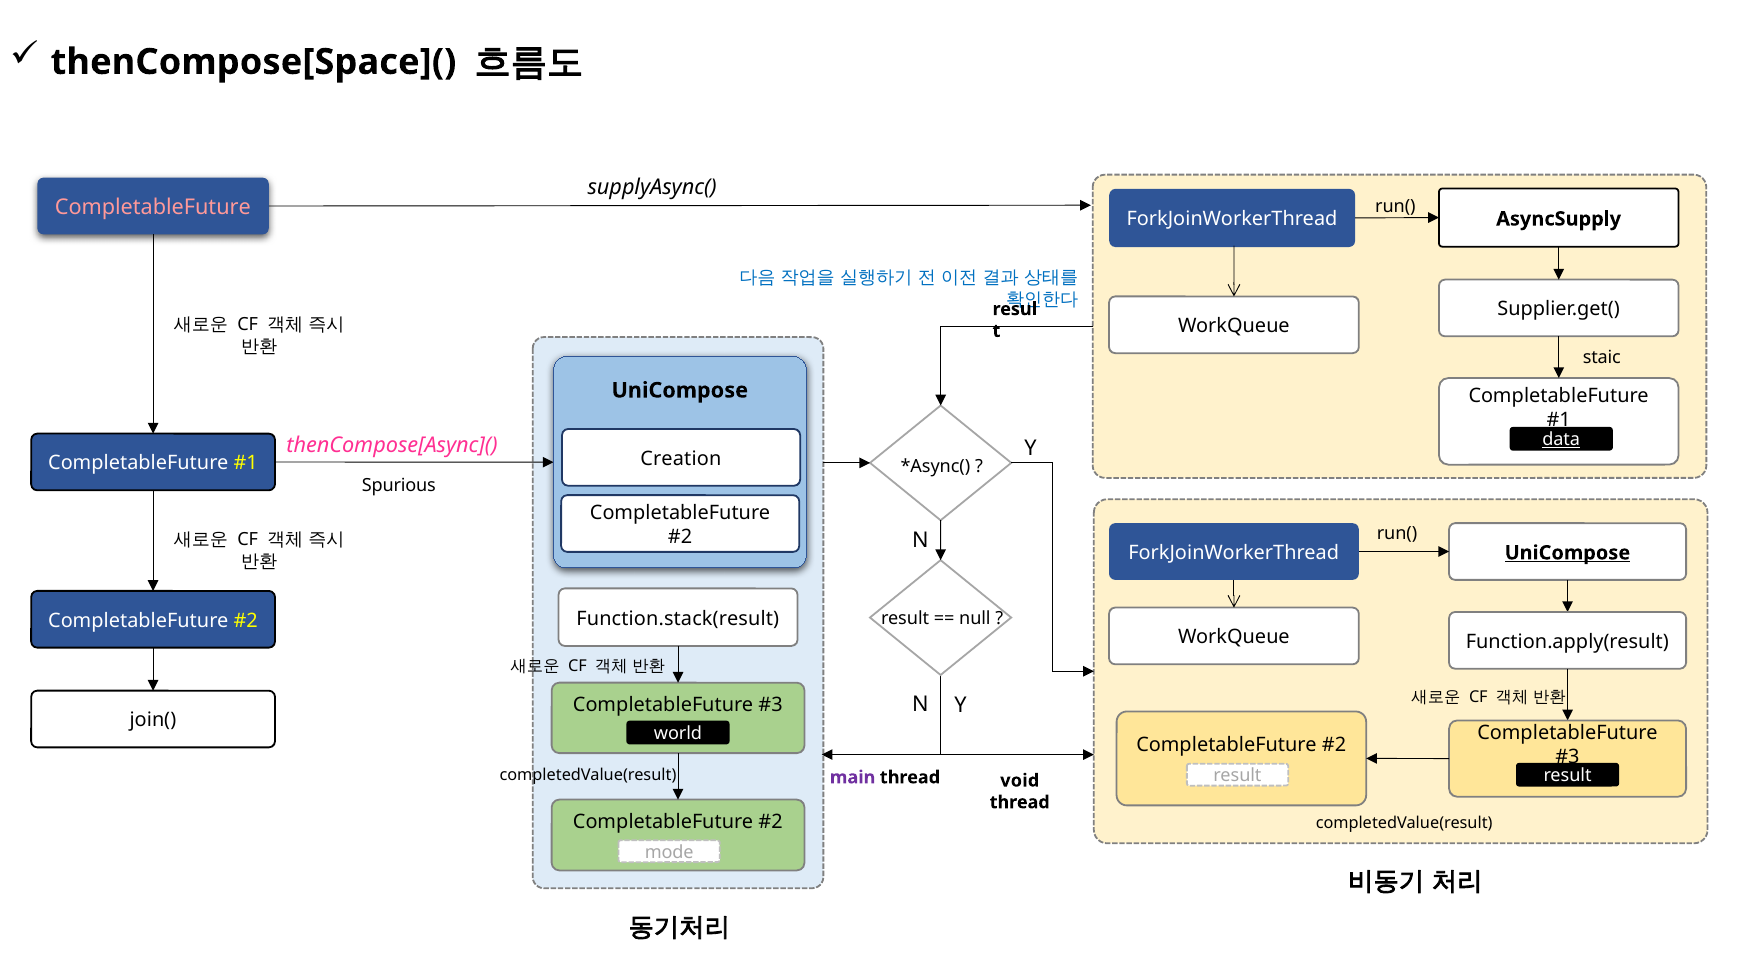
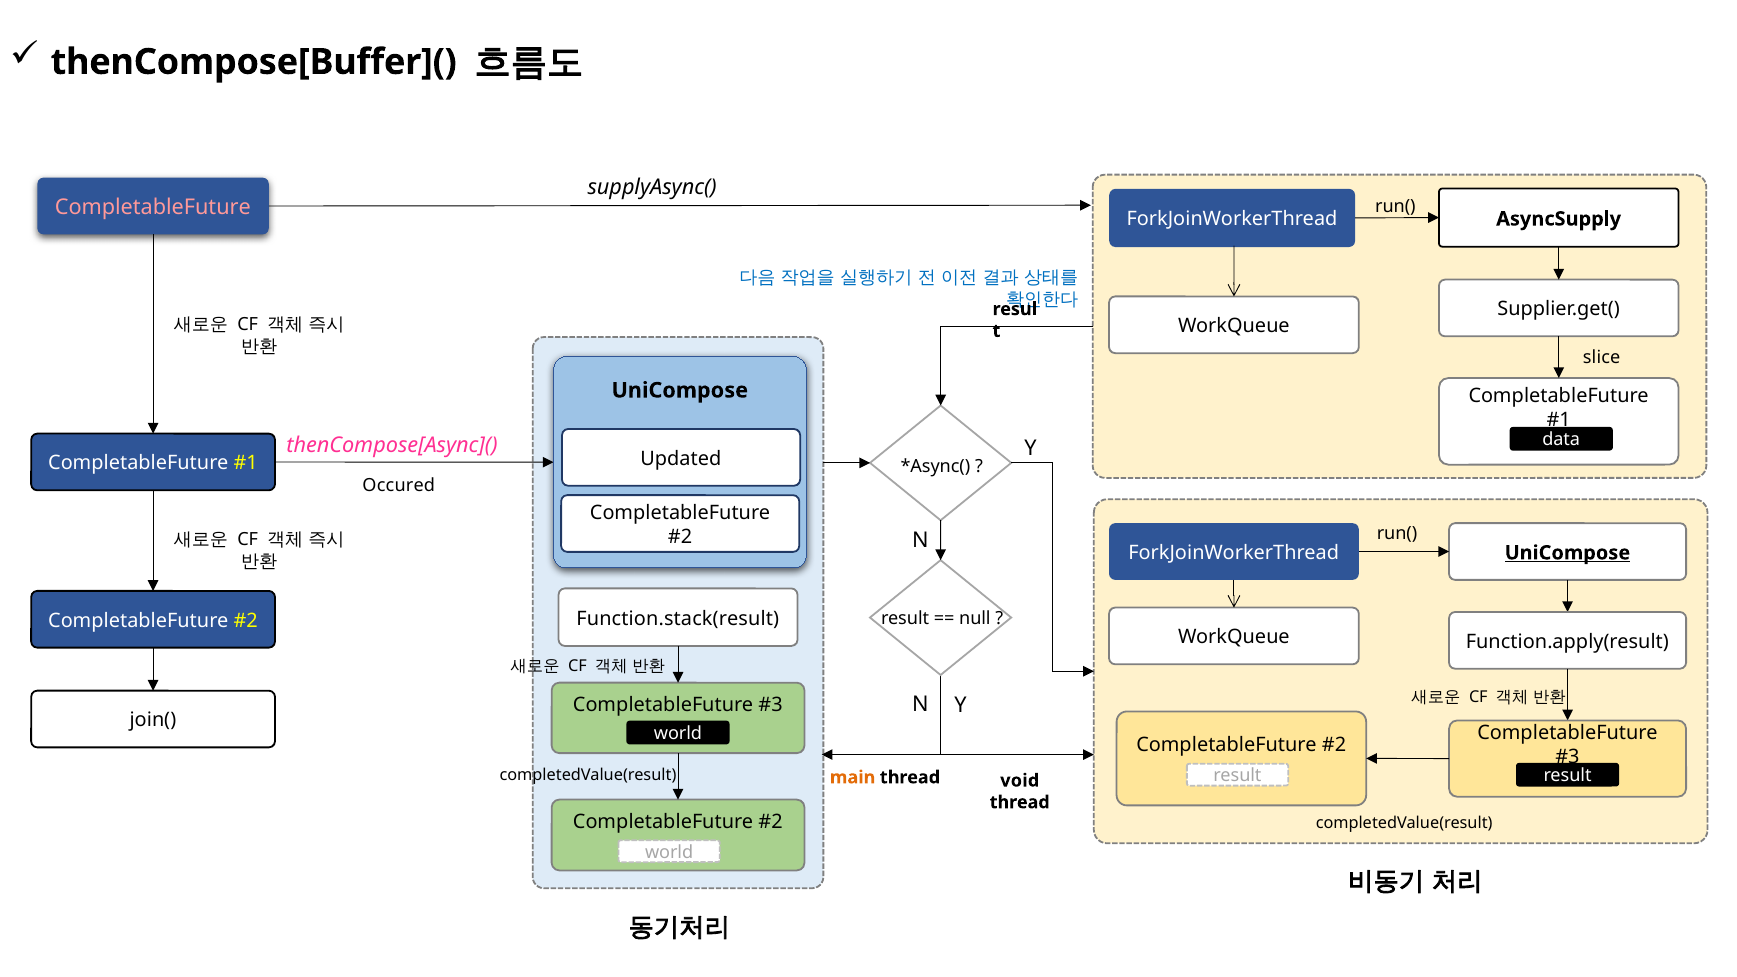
thenCompose[Space](: thenCompose[Space]( -> thenCompose[Buffer]( (254, 62)
staic: staic -> slice (1602, 358)
data underline: present -> none (1561, 440)
Creation: Creation -> Updated (681, 459)
Spurious: Spurious -> Occured (399, 485)
main colour: purple -> orange (853, 777)
mode: mode -> world (669, 852)
